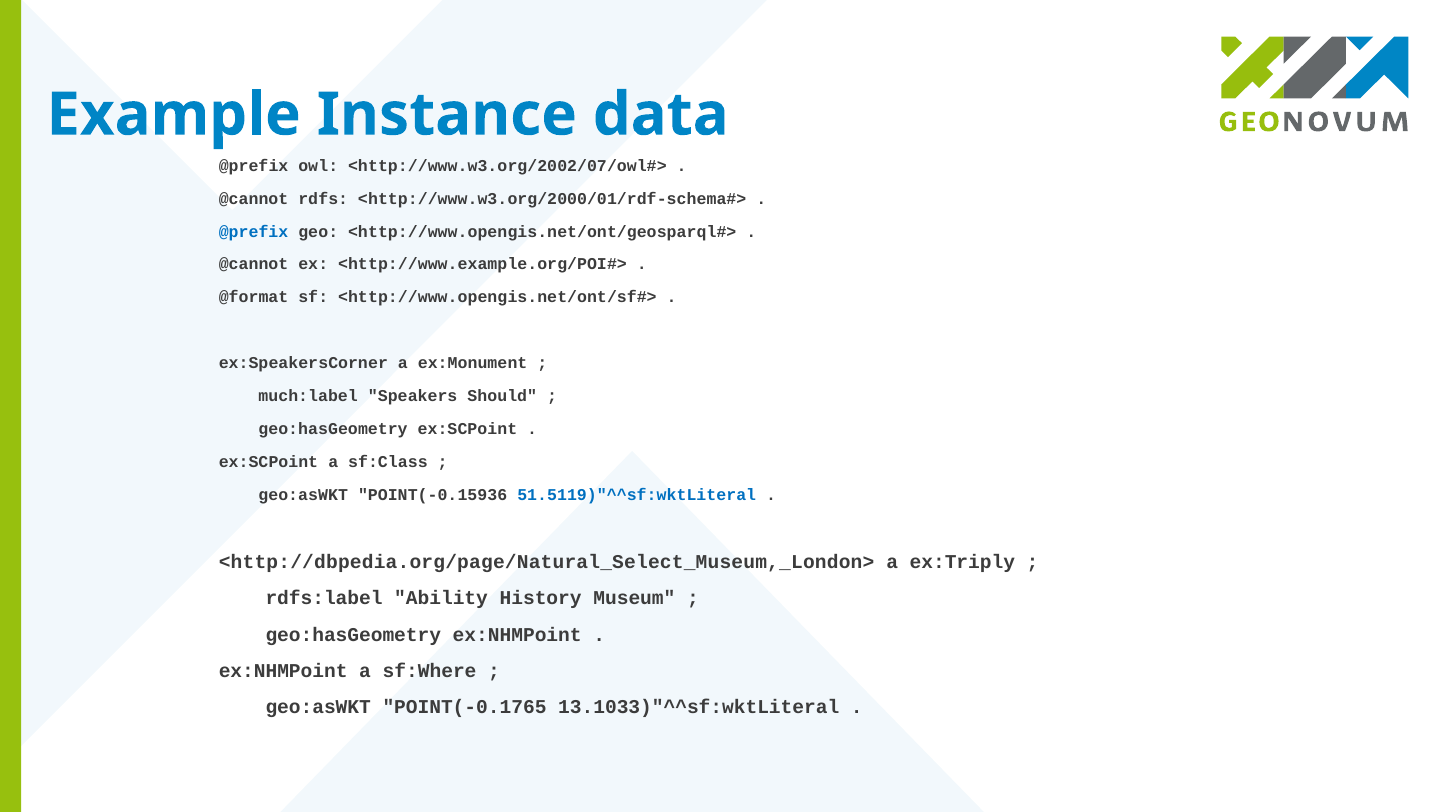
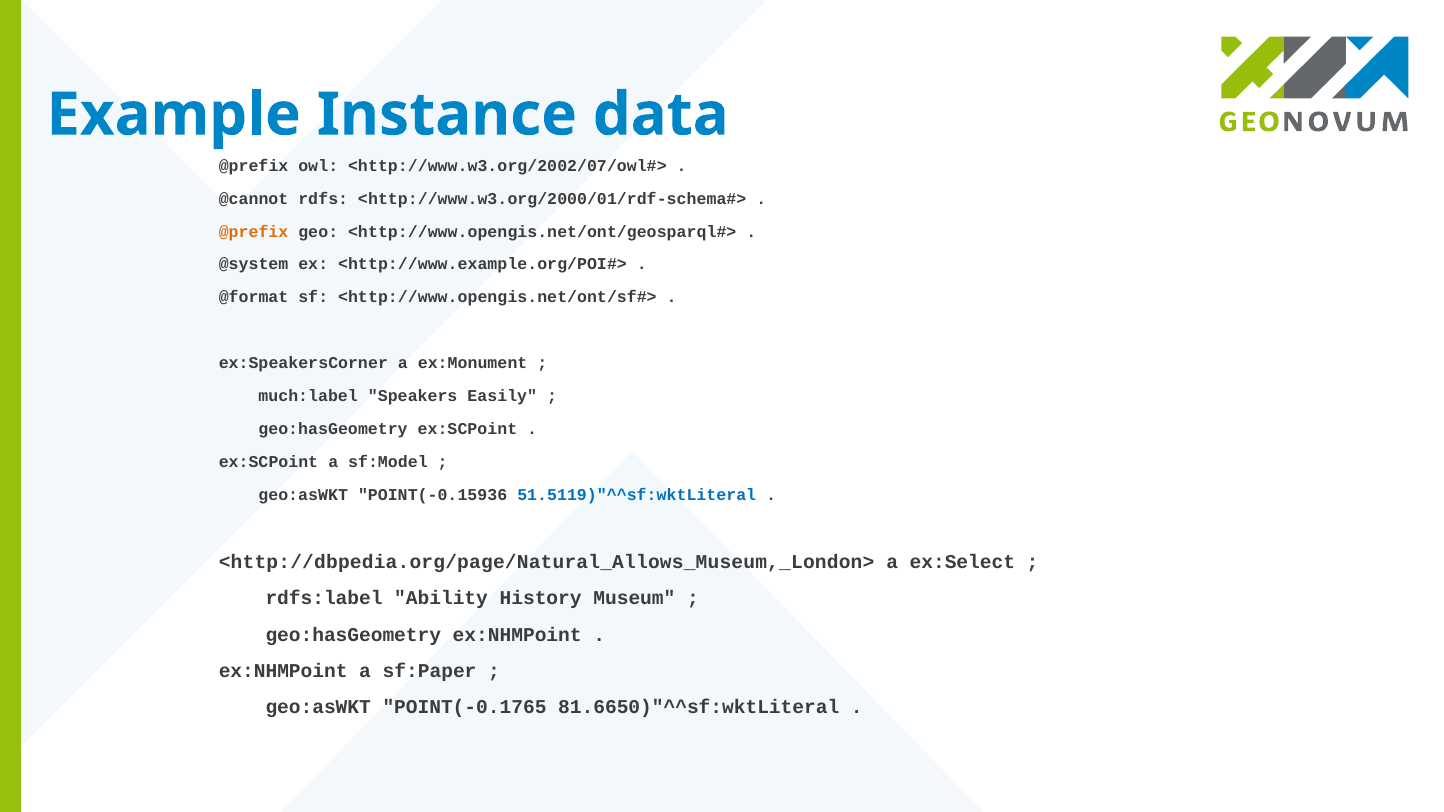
@prefix colour: blue -> orange (254, 232)
@cannot: @cannot -> @system (254, 265)
Should: Should -> Easily (502, 396)
sf:Class: sf:Class -> sf:Model (388, 462)
<http://dbpedia.org/page/Natural_Select_Museum,_London>: <http://dbpedia.org/page/Natural_Select_Museum,_London> -> <http://dbpedia.org/page/Natural_Allows_Museum,_London> (547, 562)
ex:Triply: ex:Triply -> ex:Select (962, 562)
sf:Where: sf:Where -> sf:Paper (430, 671)
13.1033)"^^sf:wktLiteral: 13.1033)"^^sf:wktLiteral -> 81.6650)"^^sf:wktLiteral (699, 707)
